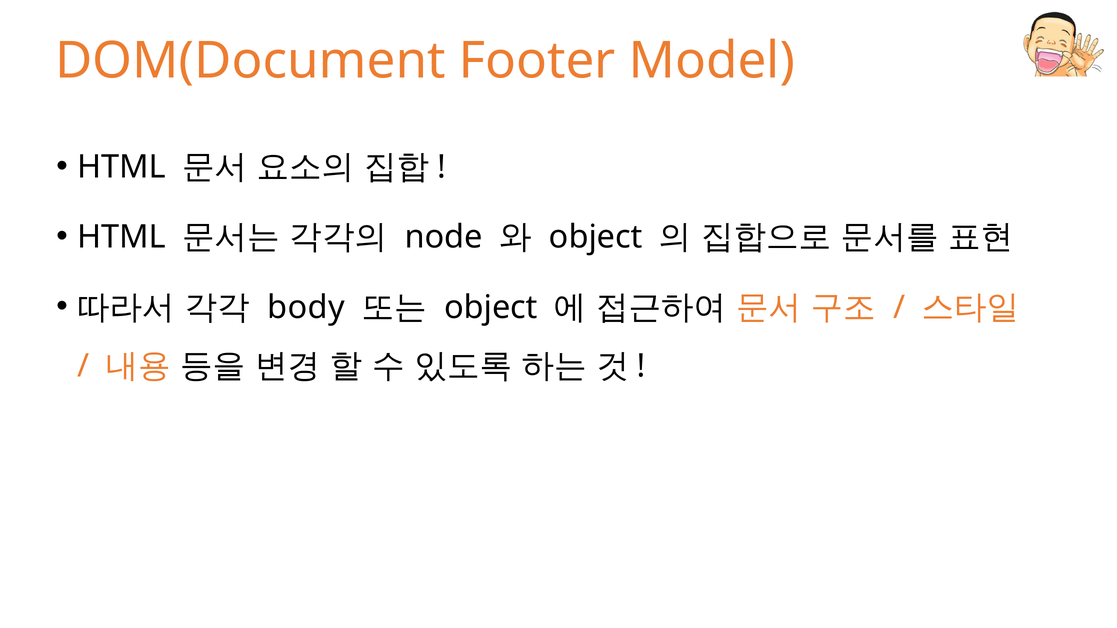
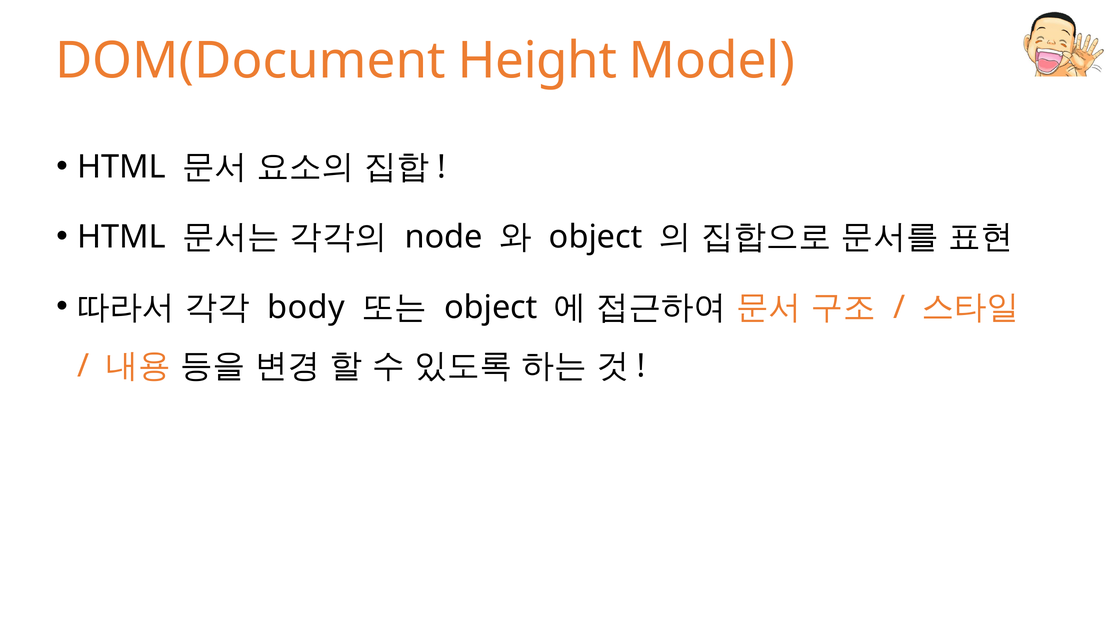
Footer: Footer -> Height (538, 61)
